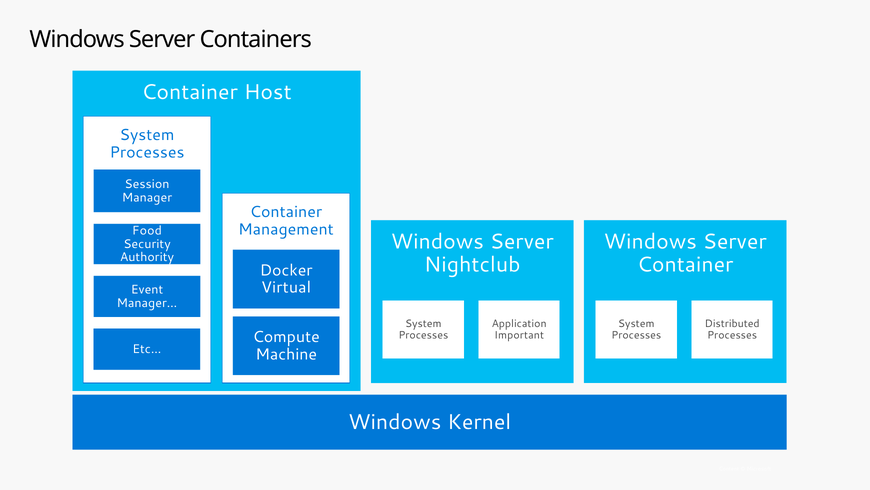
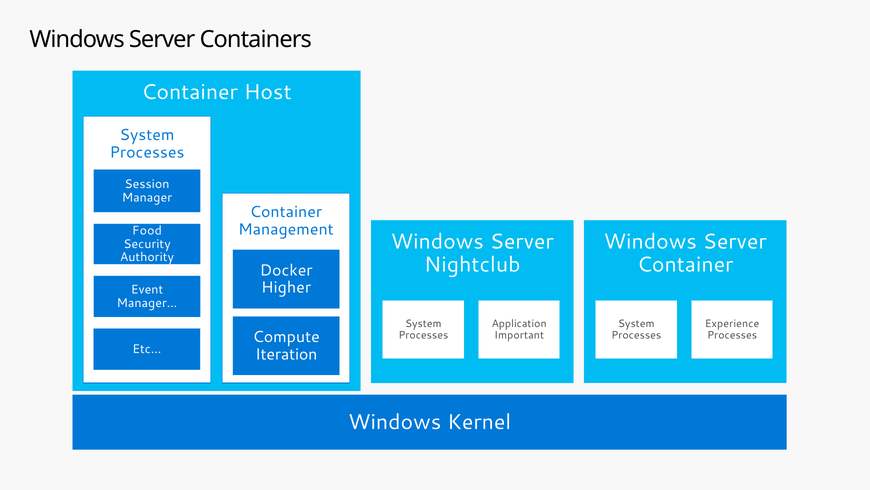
Virtual: Virtual -> Higher (286, 287)
Distributed: Distributed -> Experience (732, 323)
Machine: Machine -> Iteration (286, 354)
